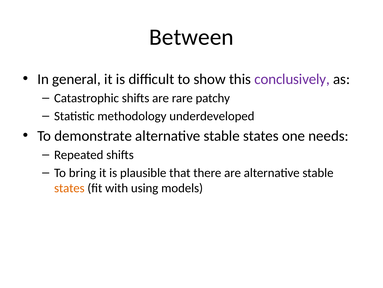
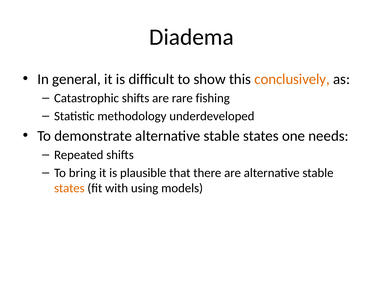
Between: Between -> Diadema (191, 37)
conclusively colour: purple -> orange (292, 79)
patchy: patchy -> fishing (213, 98)
